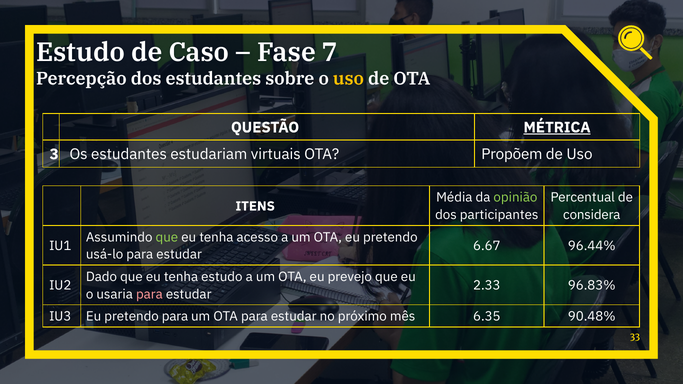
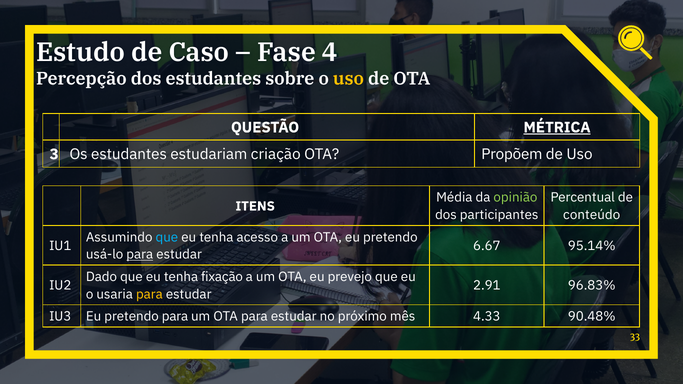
7: 7 -> 4 (330, 53)
virtuais: virtuais -> criação (276, 154)
considera: considera -> conteúdo (592, 215)
que colour: light green -> light blue (167, 237)
96.44%: 96.44% -> 95.14% (592, 246)
para underline: none -> present (140, 255)
tenha estudo: estudo -> fixação (222, 277)
2.33: 2.33 -> 2.91 (487, 286)
para colour: pink -> yellow (149, 294)
6.35: 6.35 -> 4.33 (487, 317)
